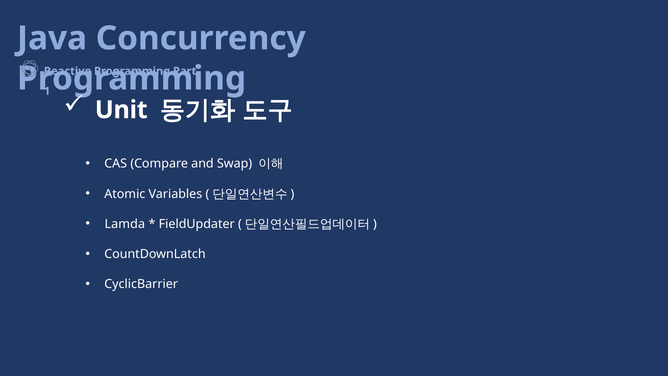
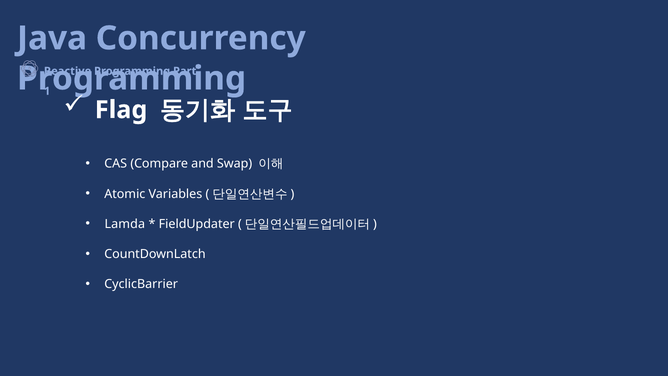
Unit: Unit -> Flag (121, 110)
